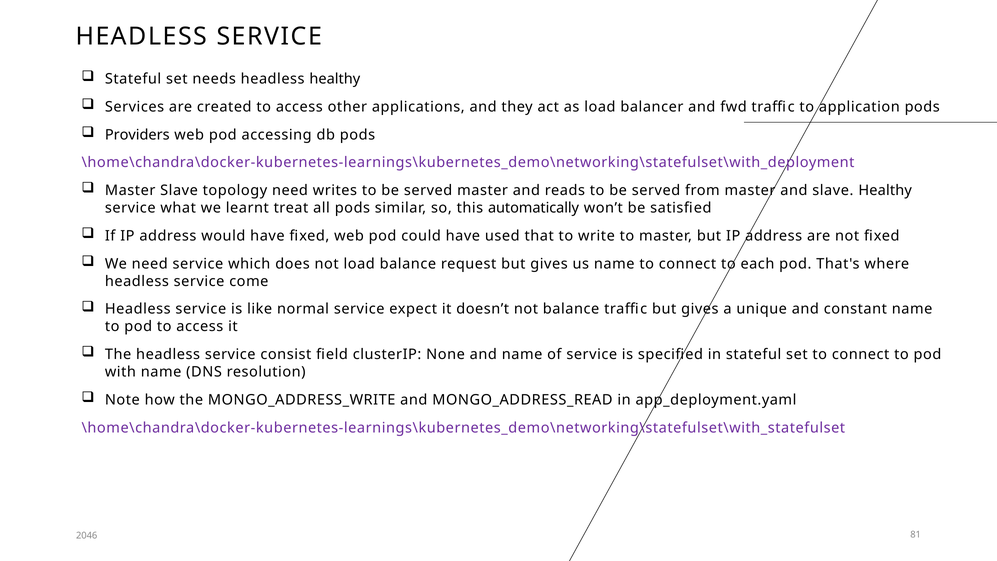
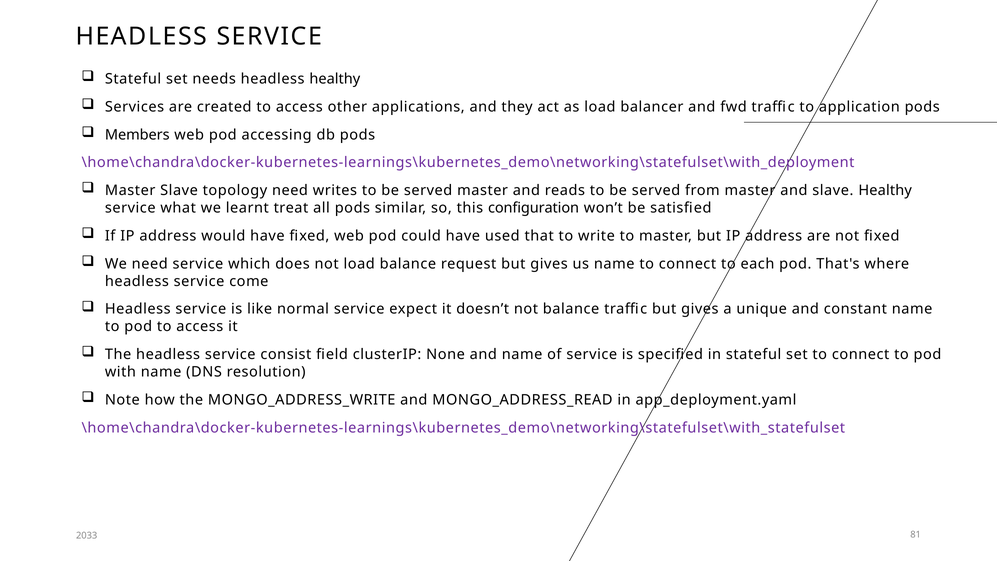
Providers: Providers -> Members (137, 135)
automatically: automatically -> configuration (534, 208)
2046: 2046 -> 2033 (87, 535)
